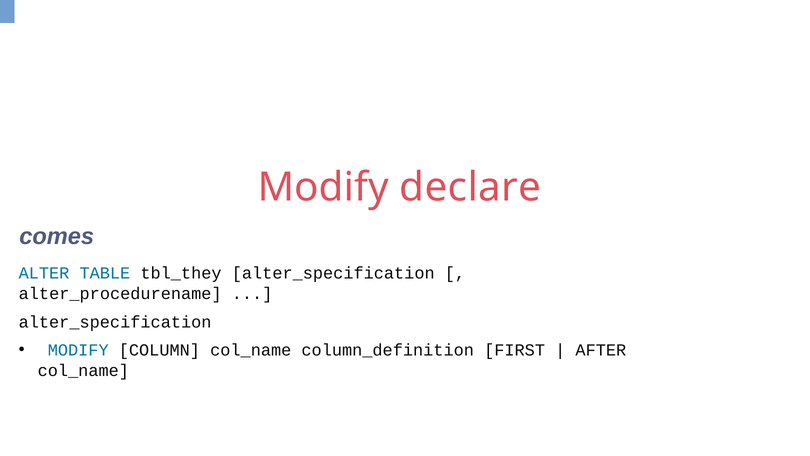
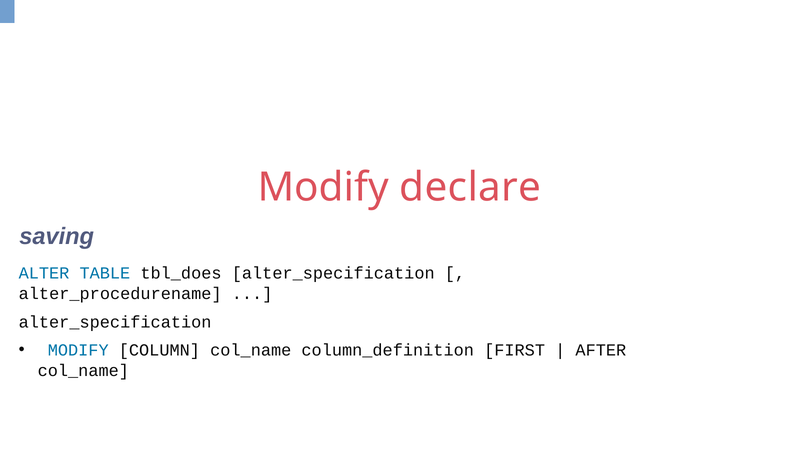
comes: comes -> saving (57, 236)
tbl_they: tbl_they -> tbl_does (181, 273)
